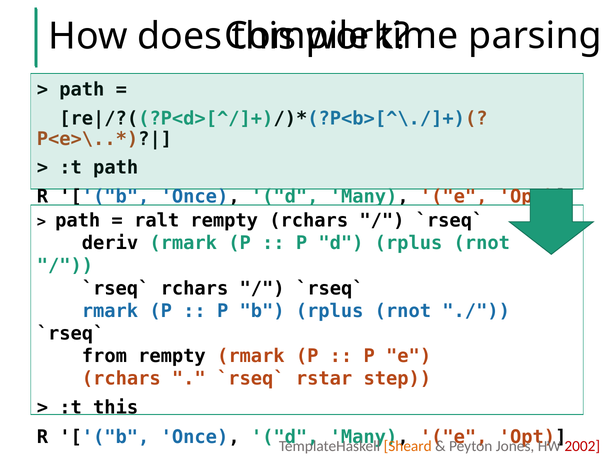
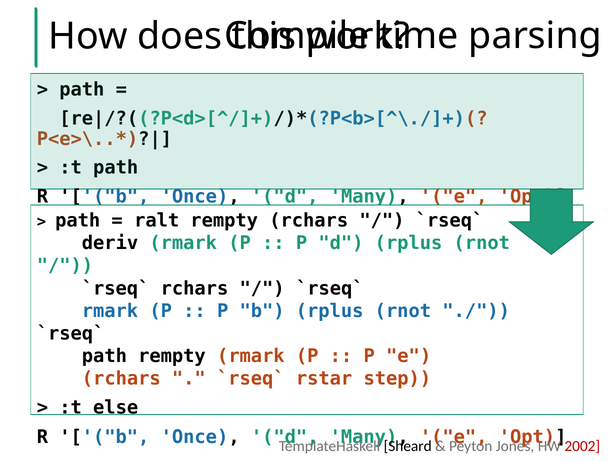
from: from -> path (104, 356)
:t this: this -> else (116, 407)
Sheard colour: orange -> black (408, 446)
